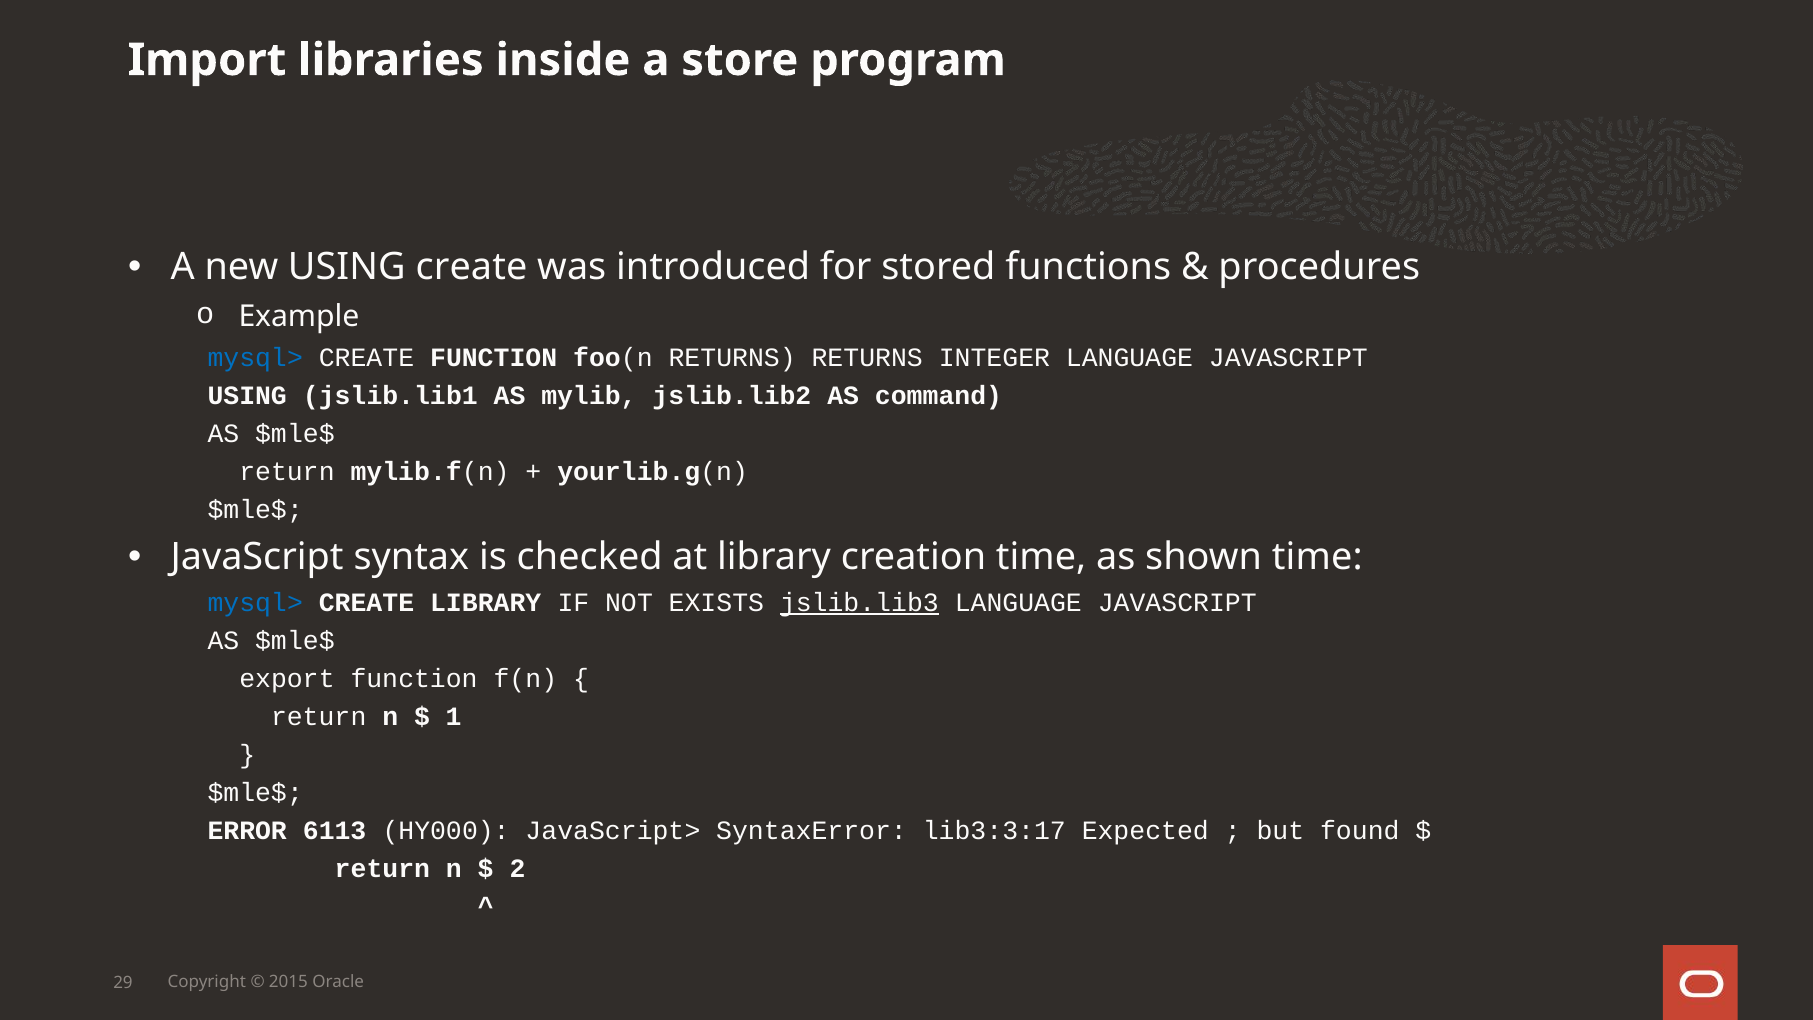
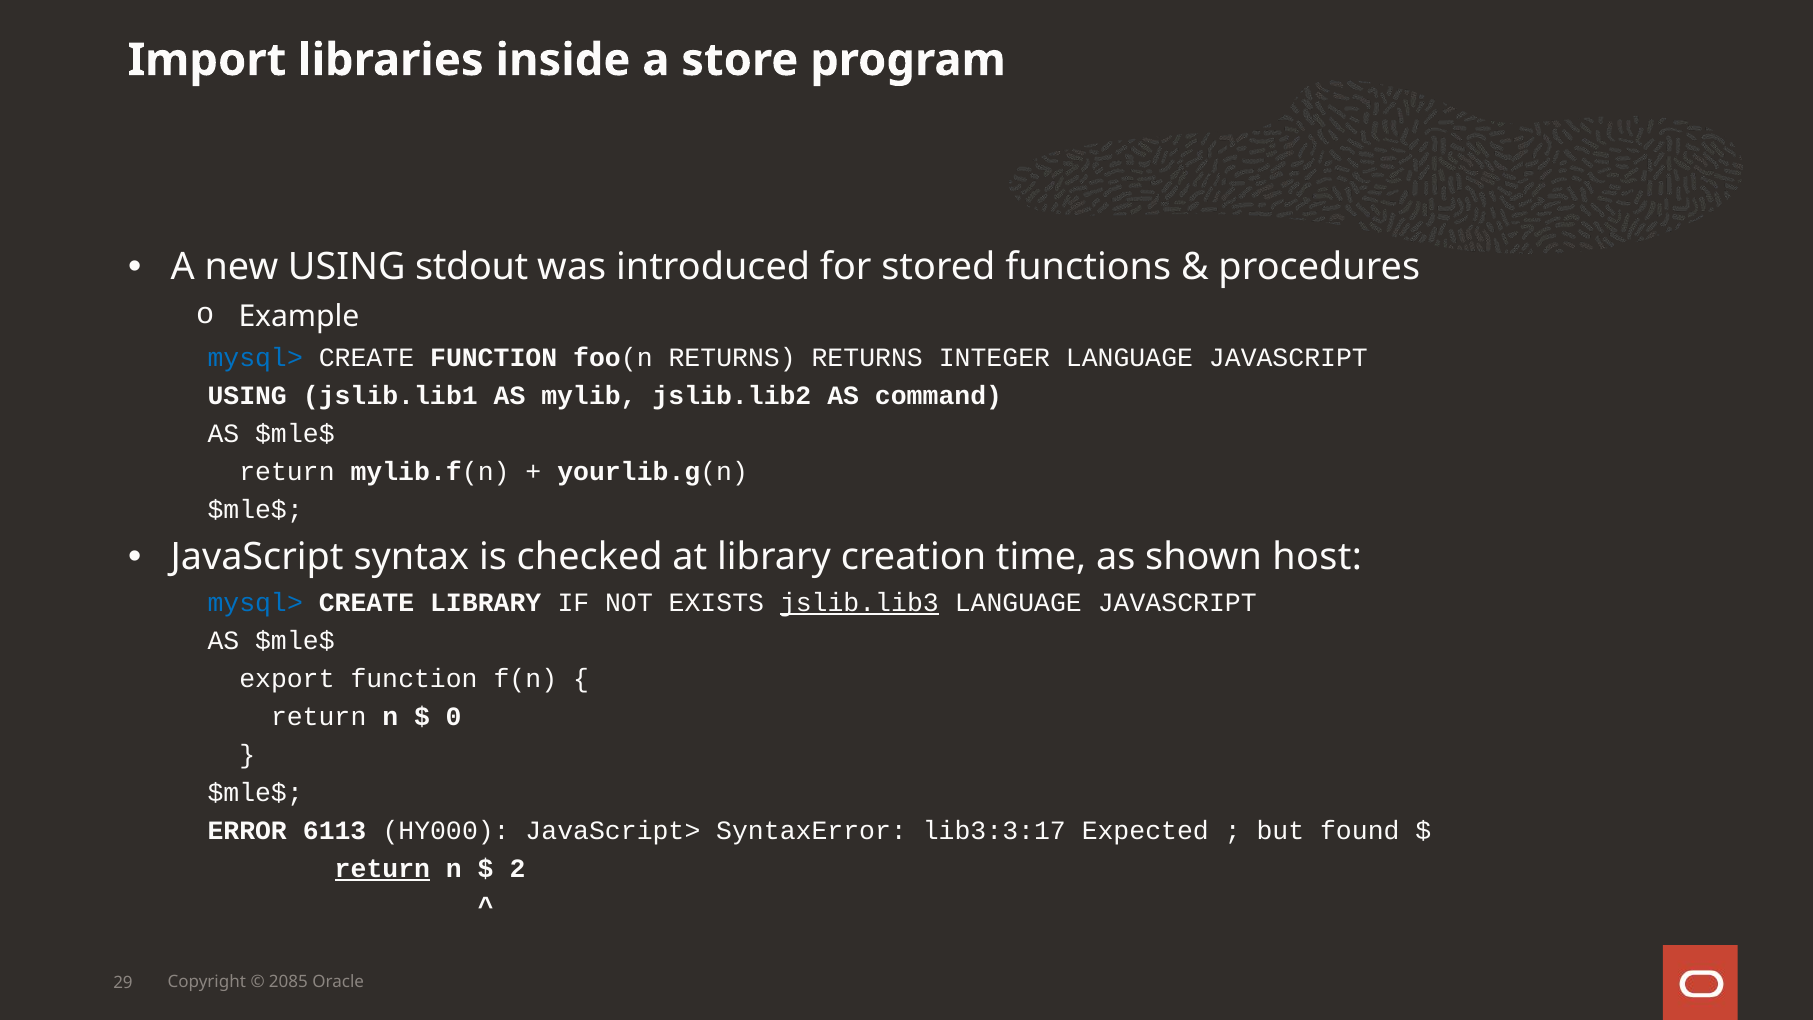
USING create: create -> stdout (472, 267)
shown time: time -> host (1317, 557)
1: 1 -> 0 (454, 716)
return underline: none -> present (382, 869)
2015: 2015 -> 2085 (288, 982)
